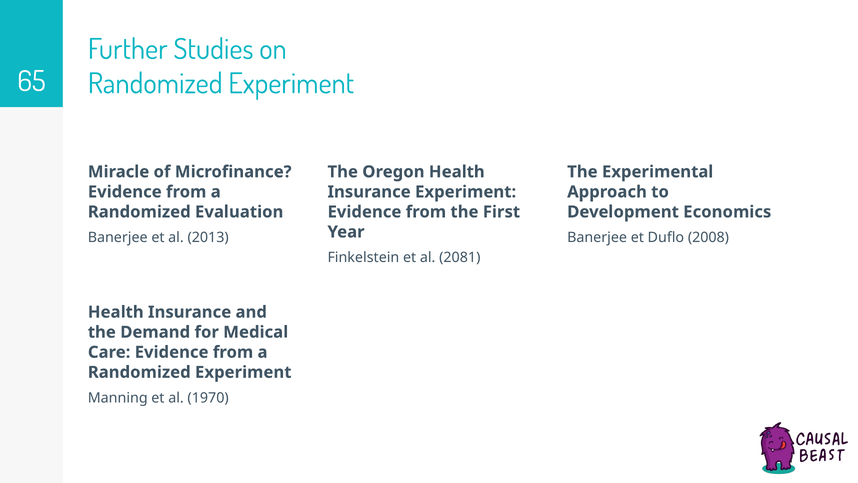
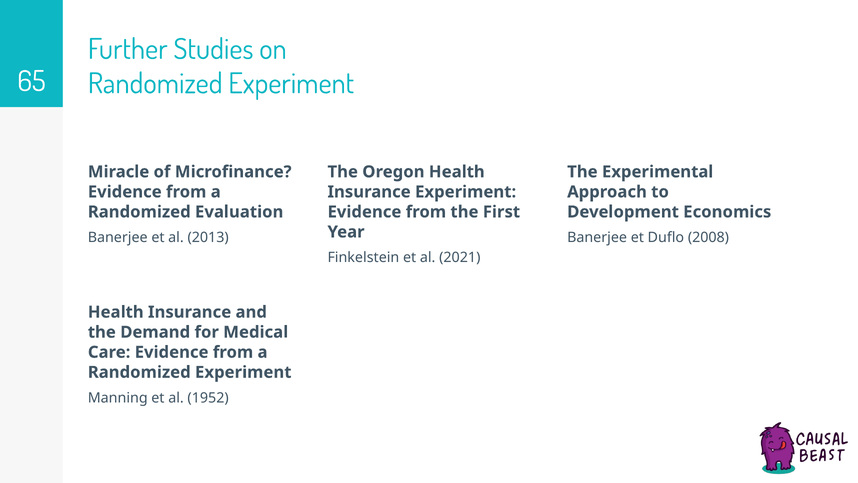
2081: 2081 -> 2021 (460, 257)
1970: 1970 -> 1952 (208, 398)
